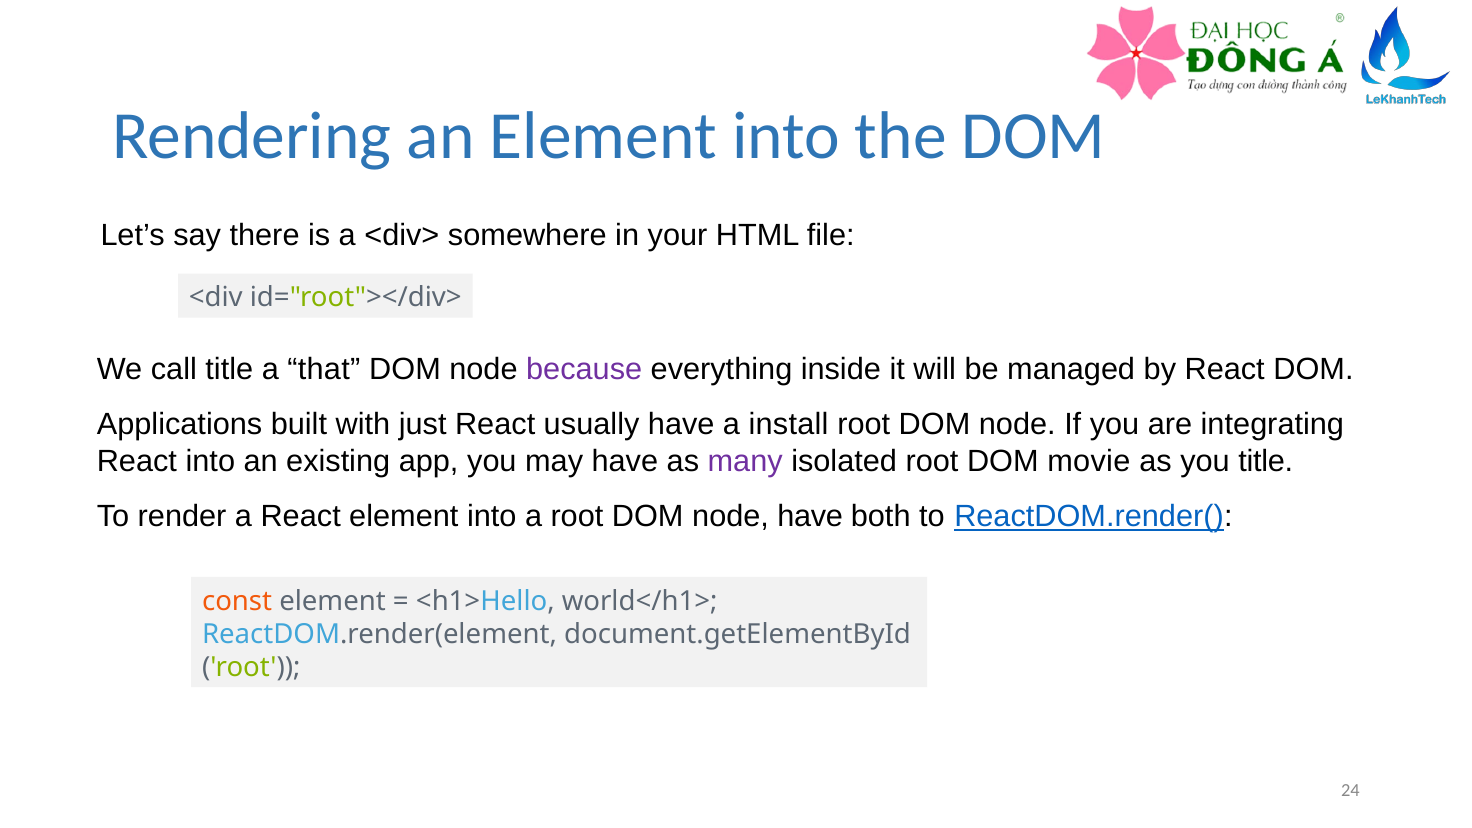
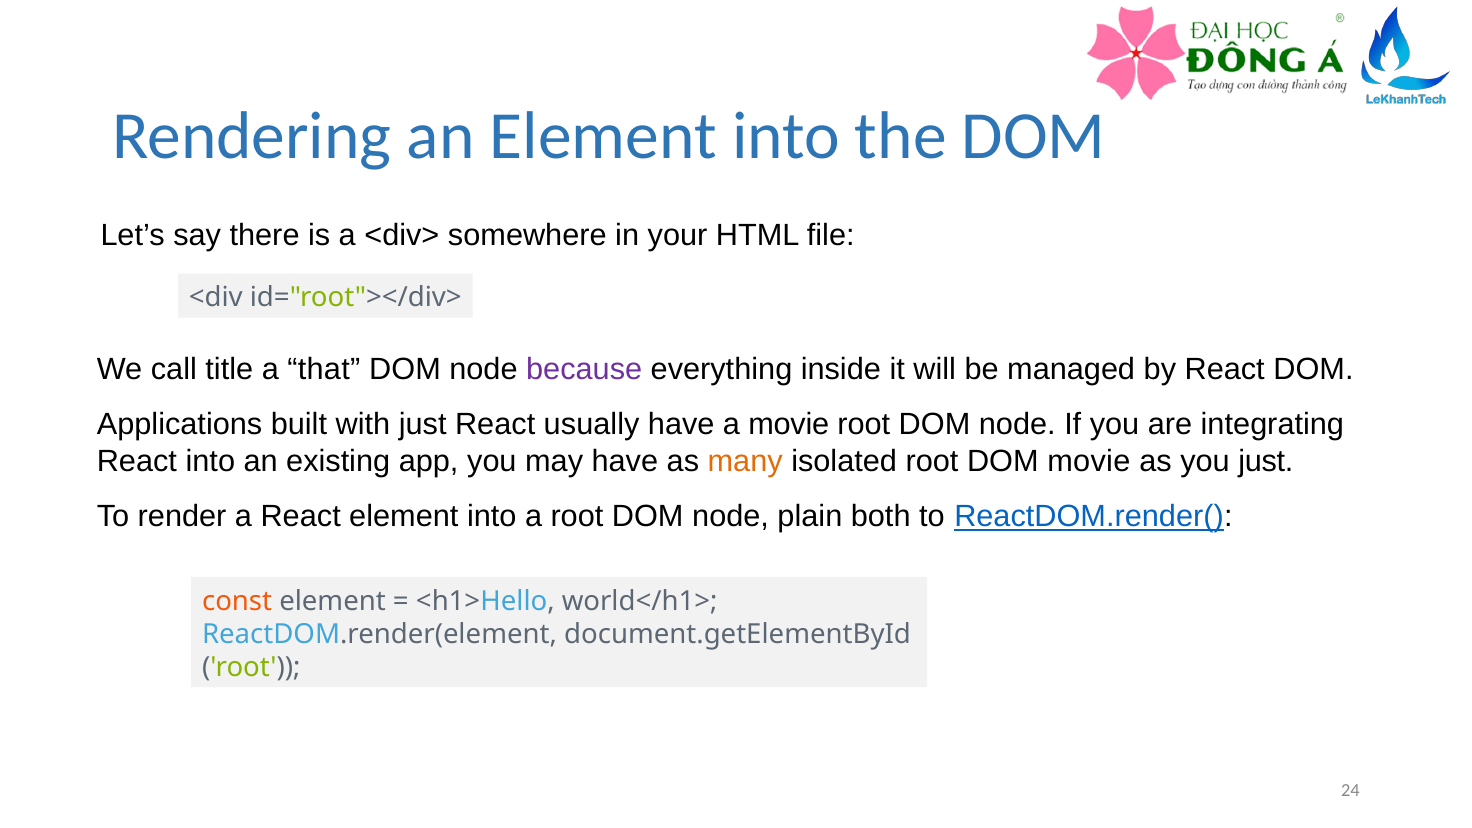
a install: install -> movie (789, 424)
many colour: purple -> orange (745, 461)
you title: title -> just (1266, 461)
node have: have -> plain (810, 516)
